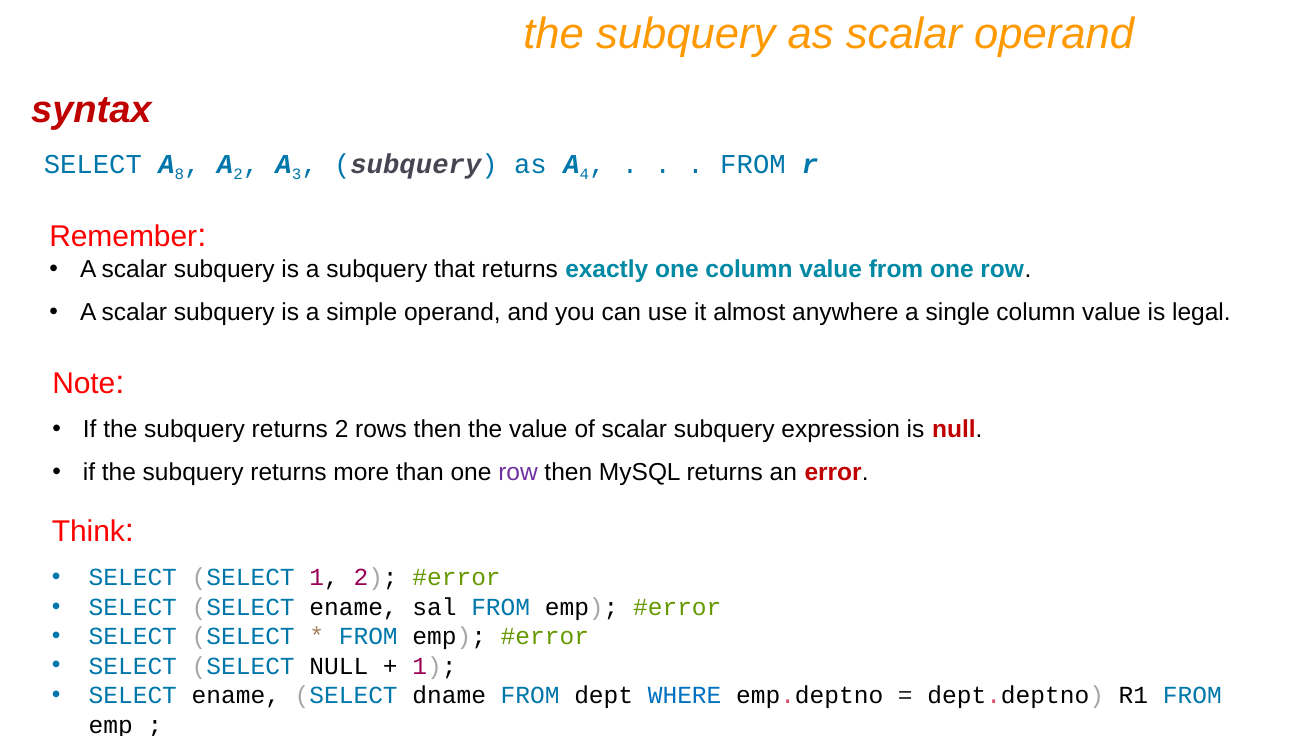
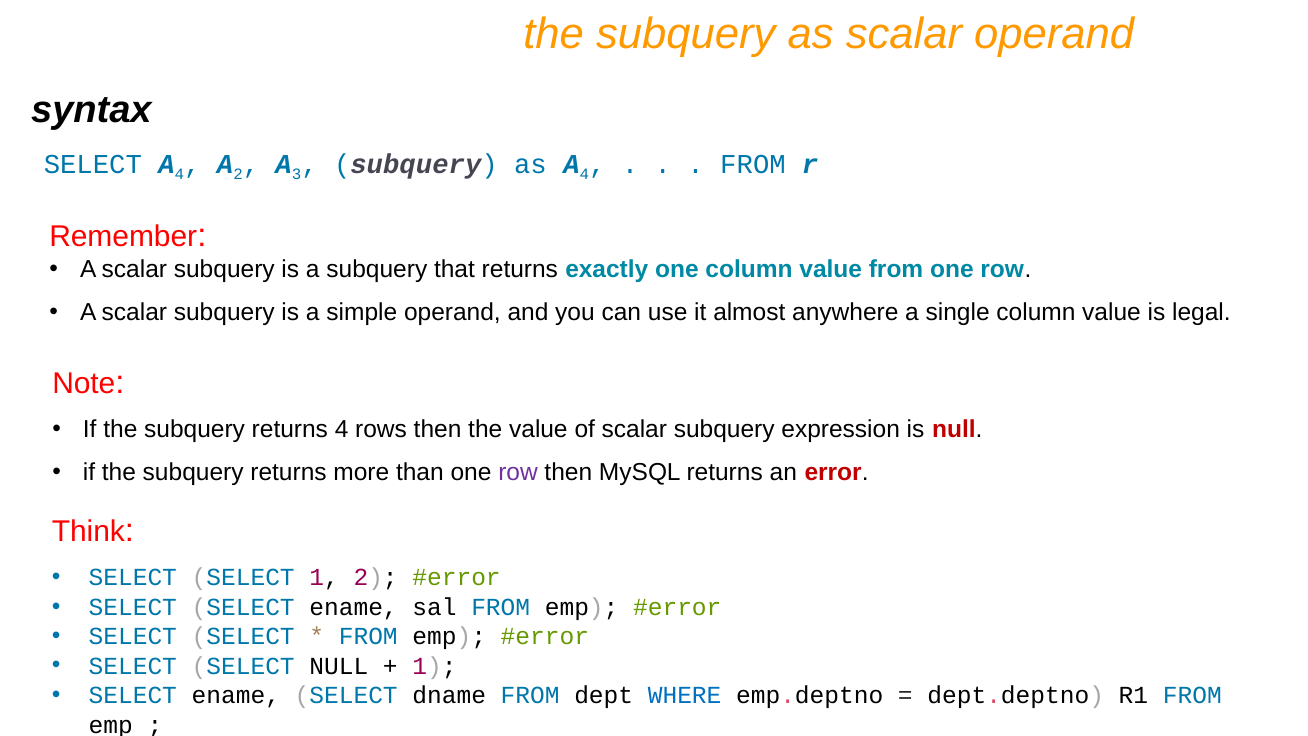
syntax colour: red -> black (91, 110)
SELECT A 8: 8 -> 4 (179, 175)
returns 2: 2 -> 4 (342, 430)
